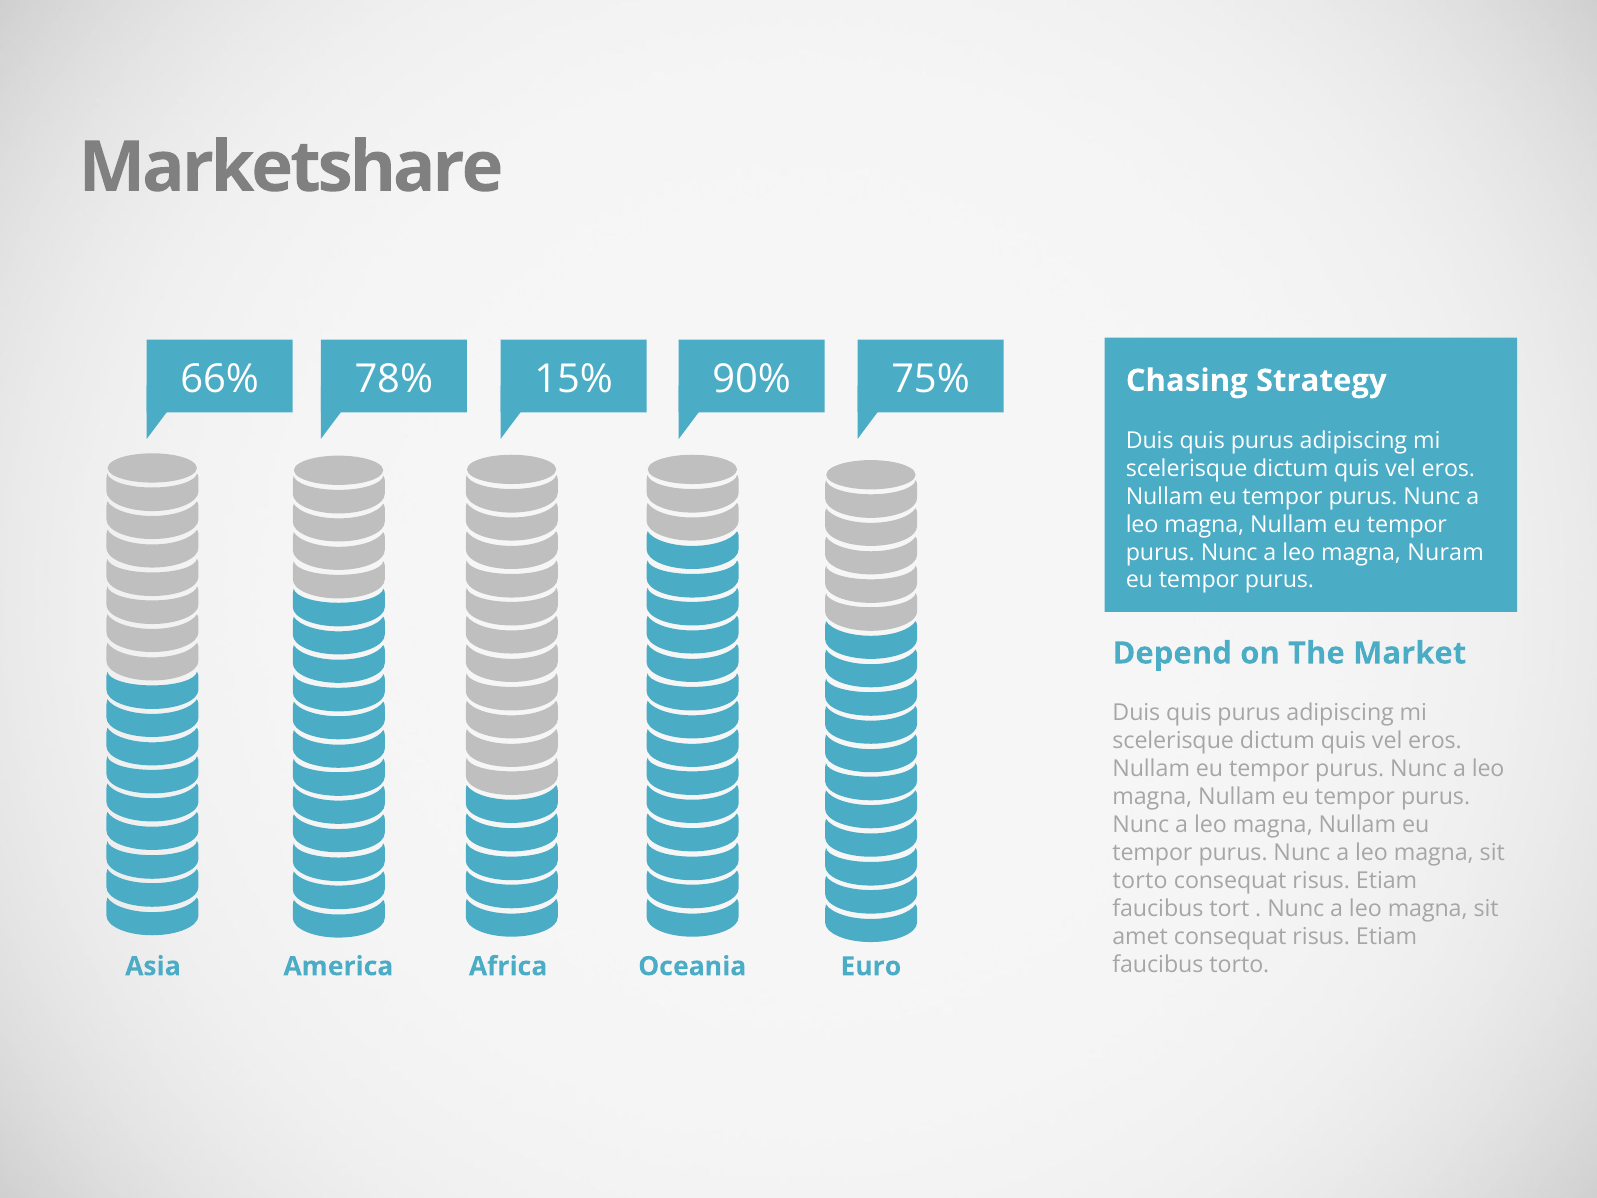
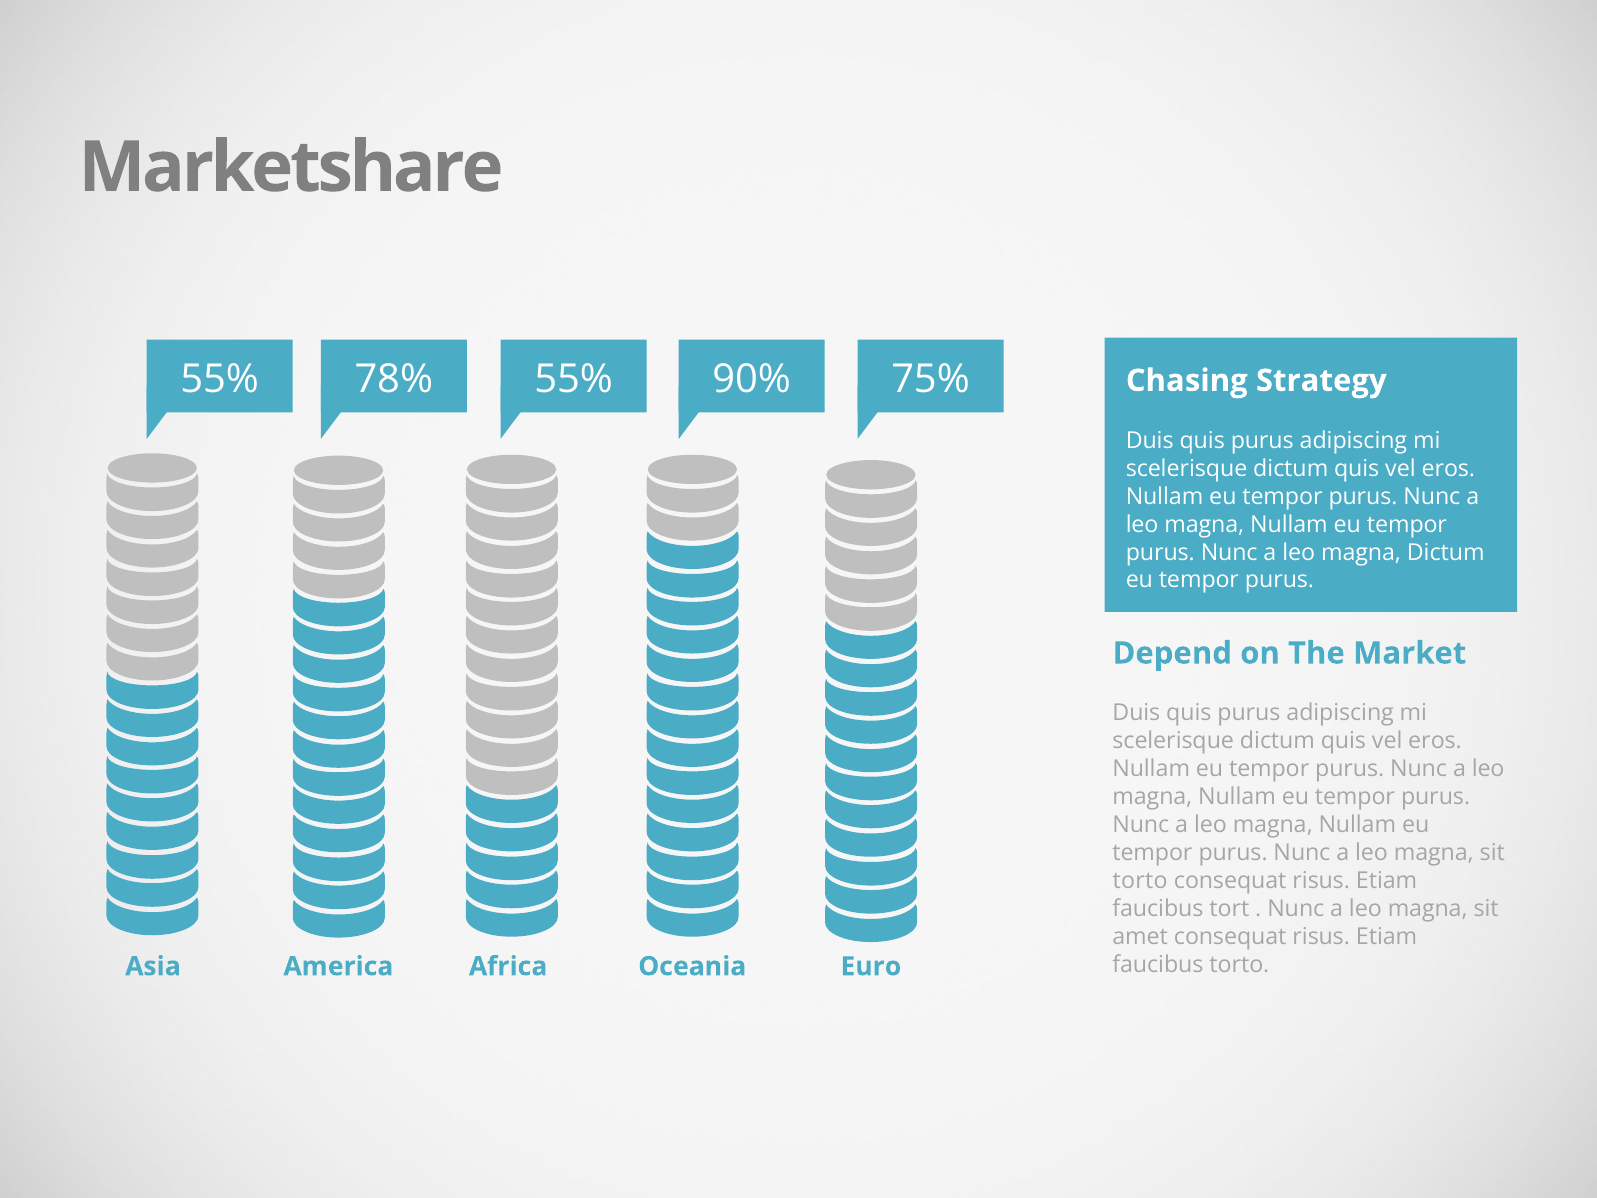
66%: 66% -> 55% (220, 379)
15%: 15% -> 55% (574, 379)
magna Nuram: Nuram -> Dictum (1446, 552)
